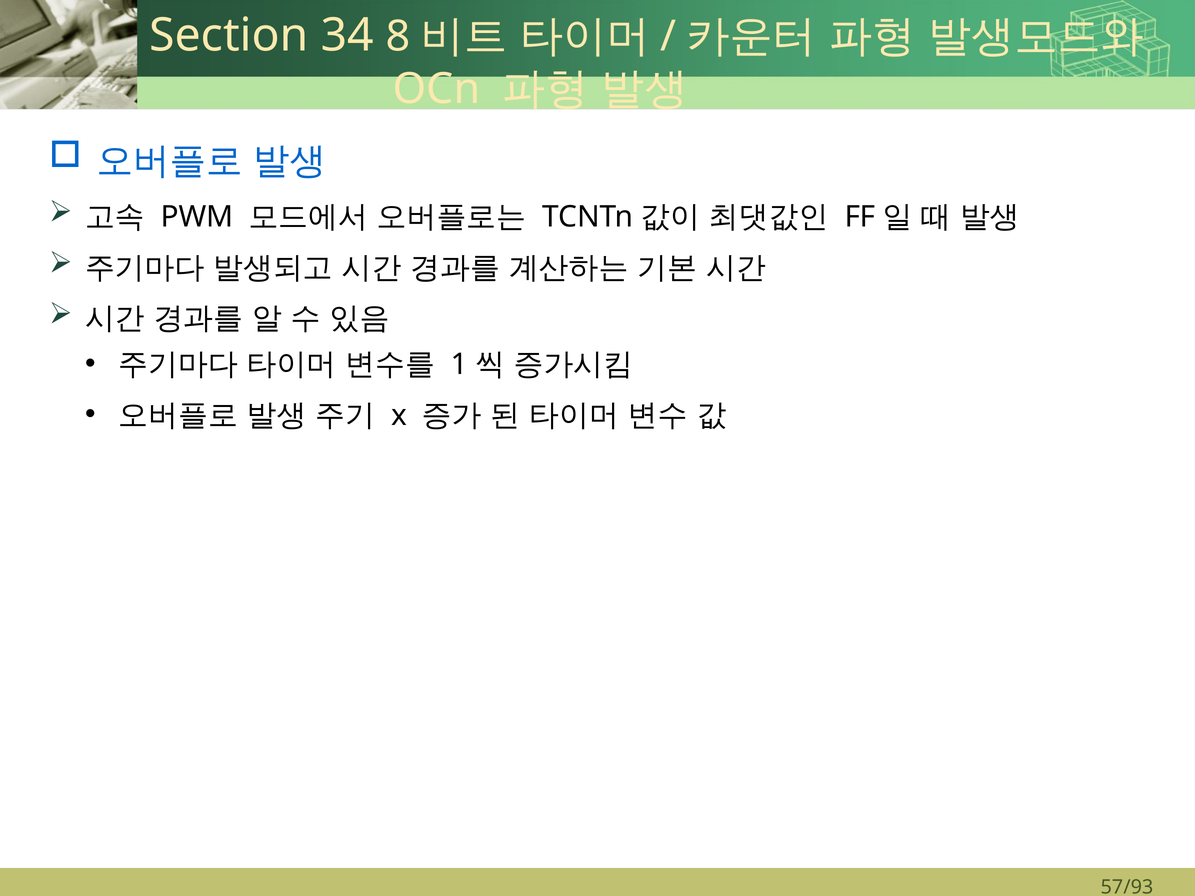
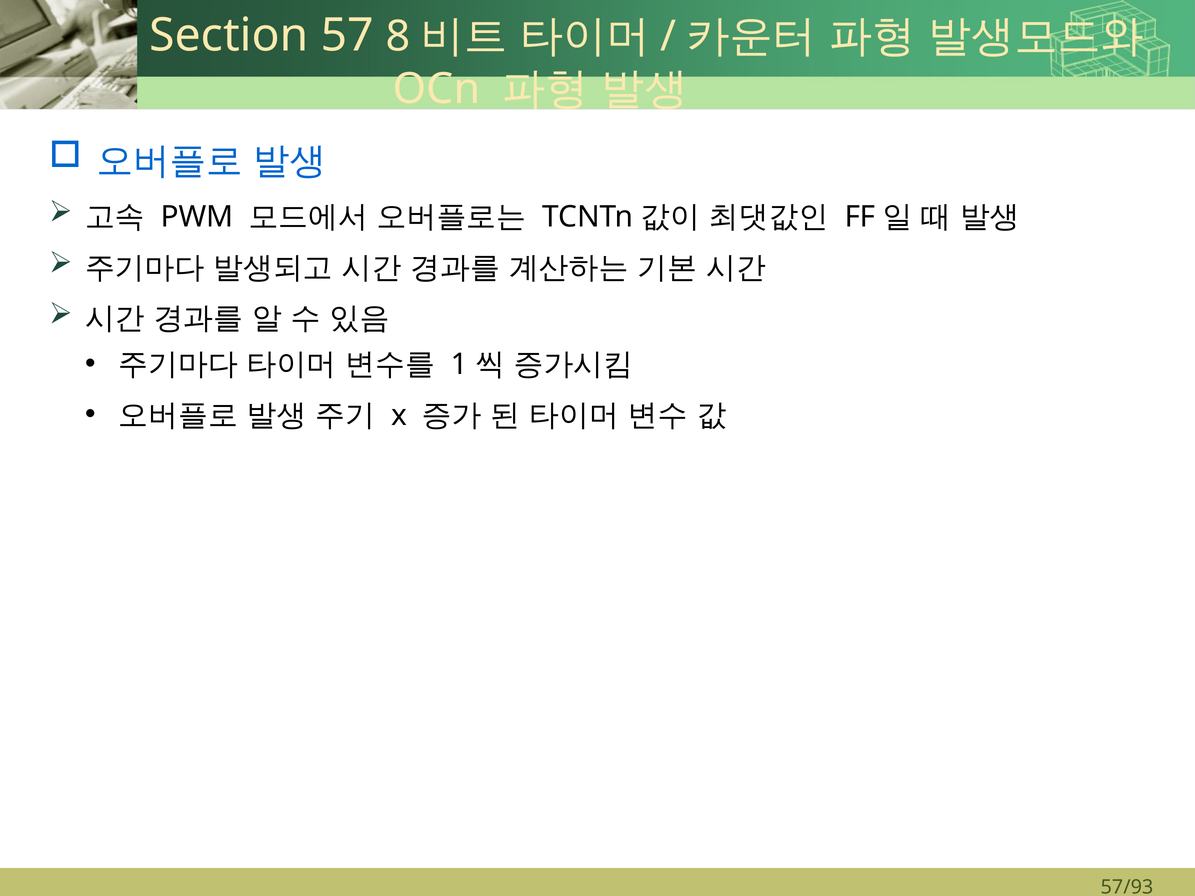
34: 34 -> 57 (347, 35)
